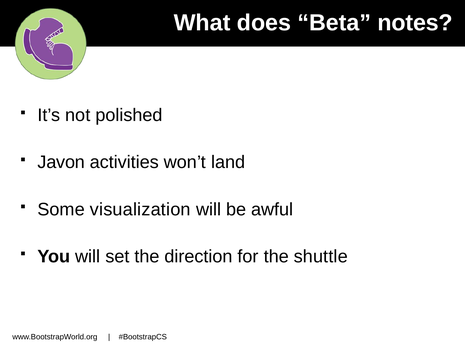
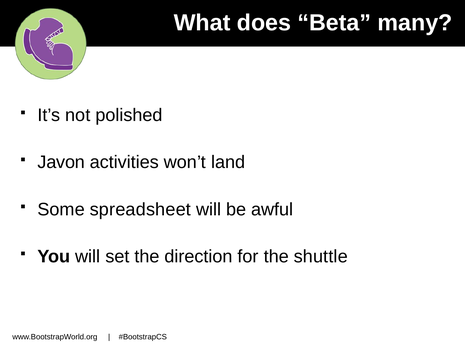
notes: notes -> many (415, 23)
visualization: visualization -> spreadsheet (140, 209)
